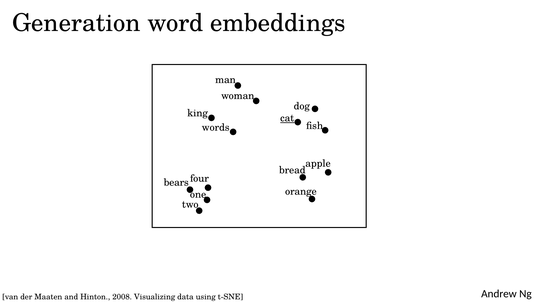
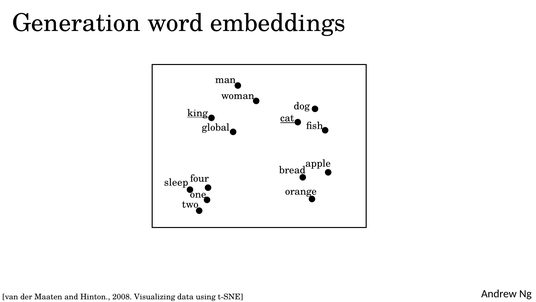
king underline: none -> present (198, 113)
words: words -> global (216, 127)
bears: bears -> sleep (176, 182)
